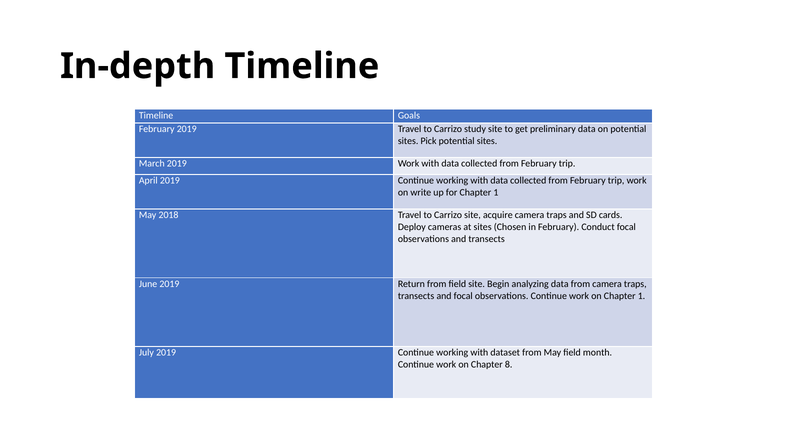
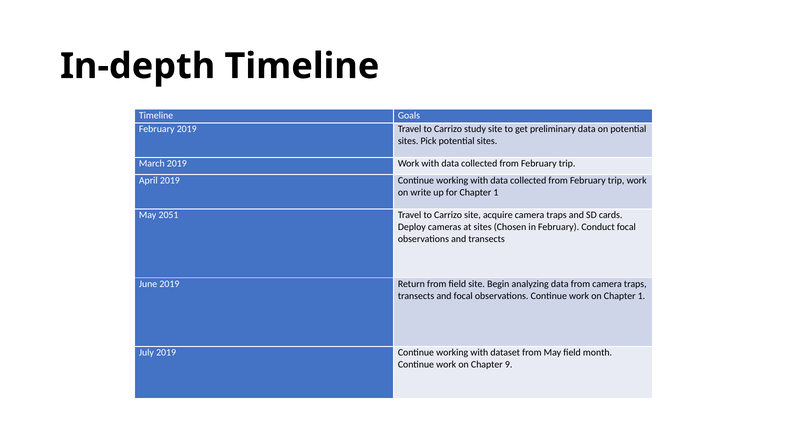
2018: 2018 -> 2051 (168, 215)
8: 8 -> 9 (509, 364)
